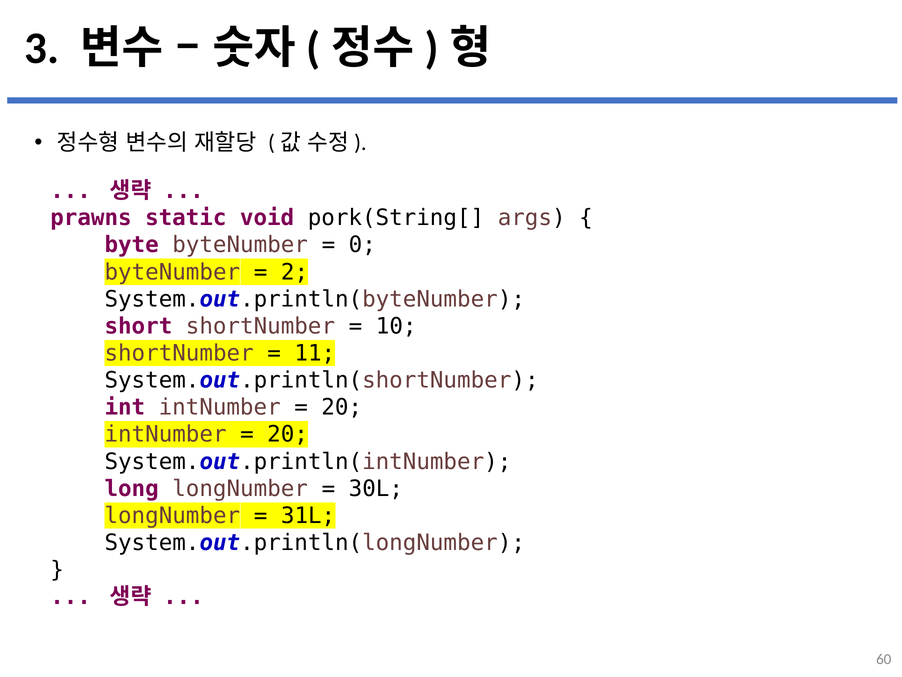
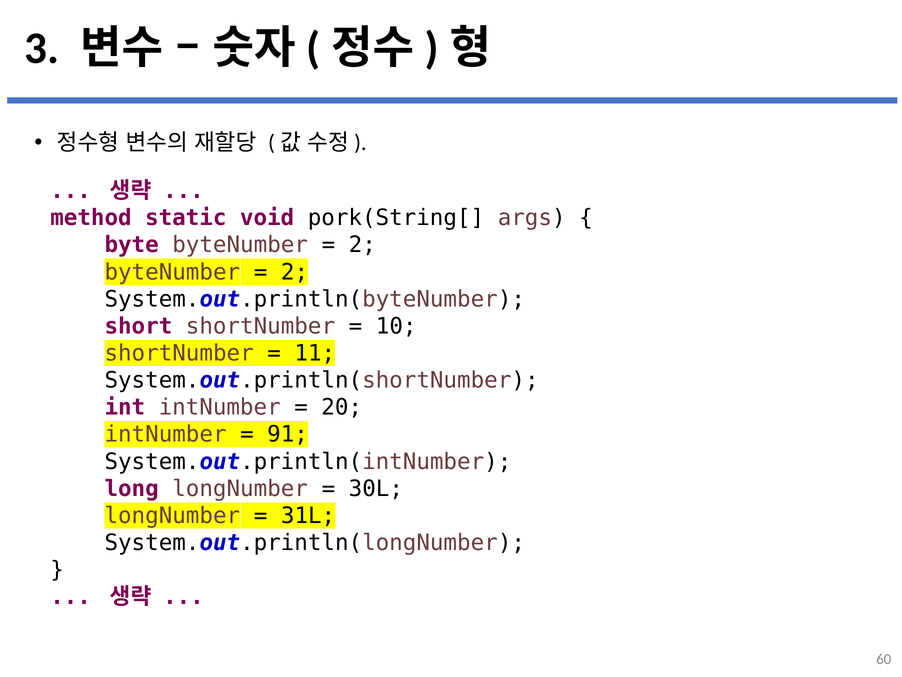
prawns: prawns -> method (91, 218)
0: 0 -> 2 (362, 245)
20: 20 -> 91 (288, 434)
